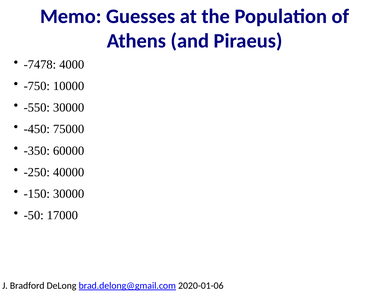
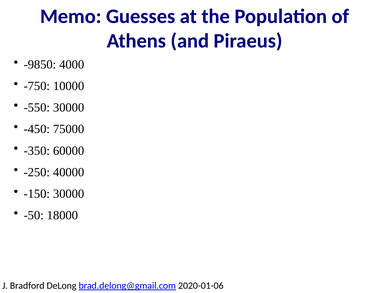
-7478: -7478 -> -9850 (40, 64)
17000: 17000 -> 18000 (62, 215)
